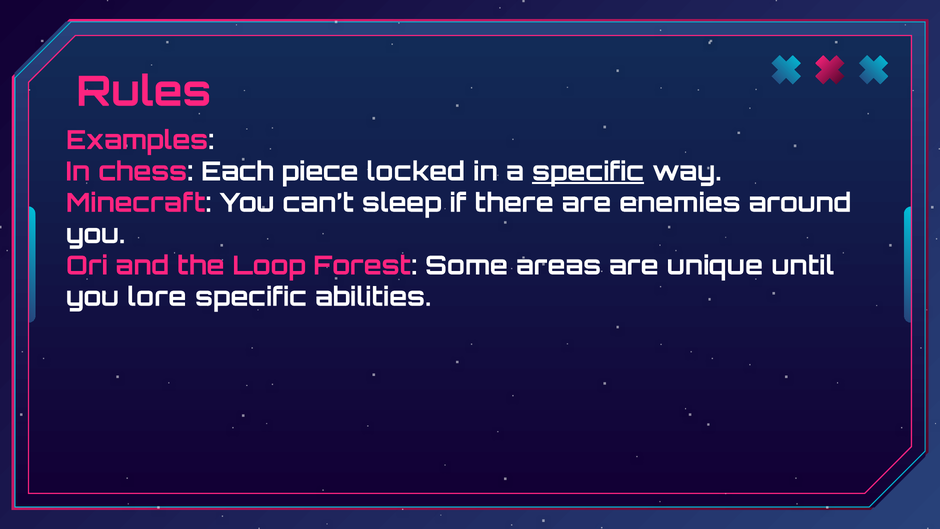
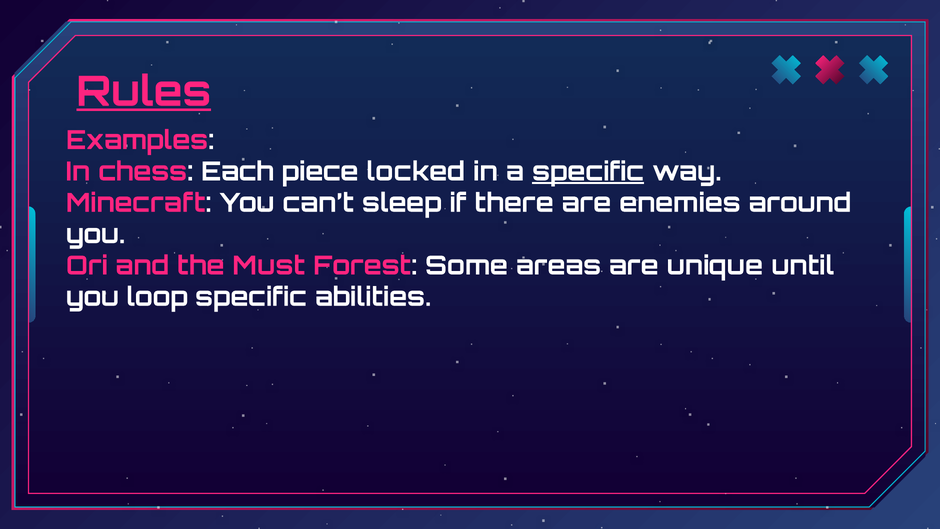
Rules underline: none -> present (144, 92)
Loop: Loop -> Must (269, 266)
lore: lore -> loop (157, 297)
